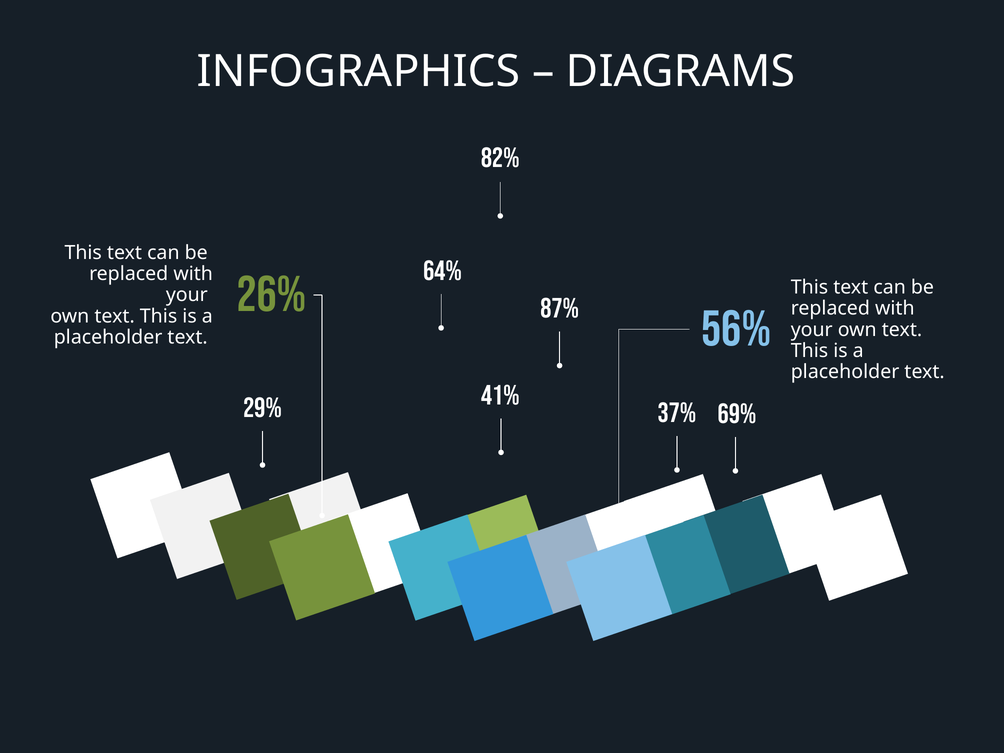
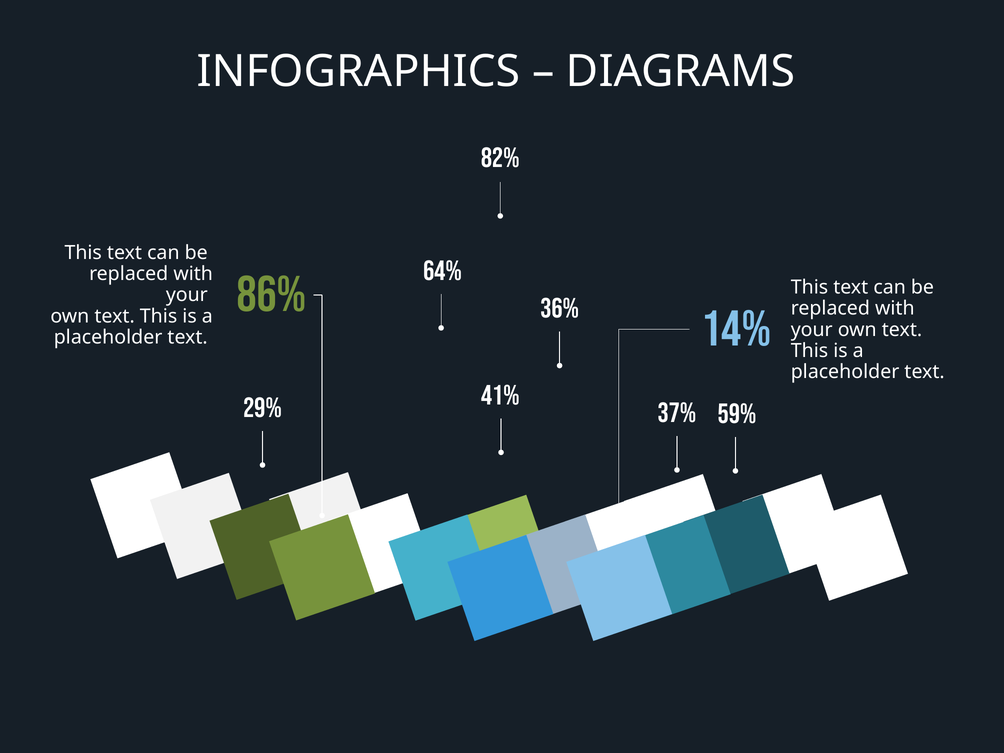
26%: 26% -> 86% (272, 295)
87%: 87% -> 36% (560, 309)
56%: 56% -> 14% (736, 329)
69%: 69% -> 59% (737, 414)
